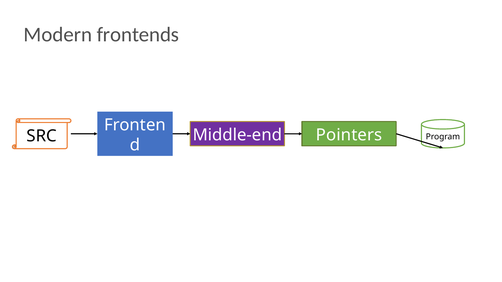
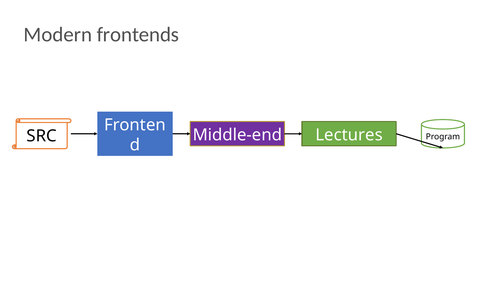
Pointers: Pointers -> Lectures (349, 135)
